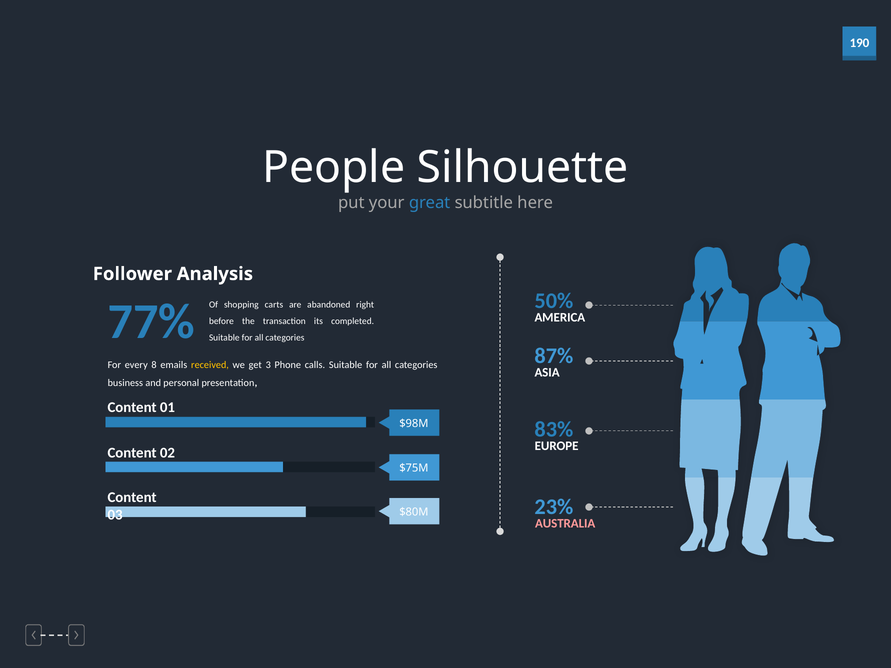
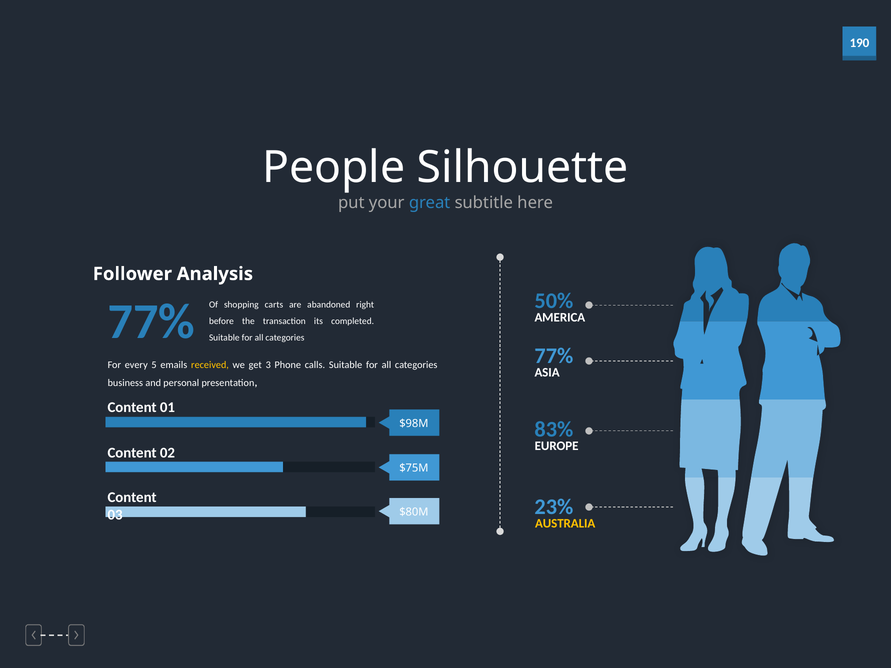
87%: 87% -> 77% (554, 356)
8: 8 -> 5 (154, 365)
AUSTRALIA colour: pink -> yellow (565, 524)
